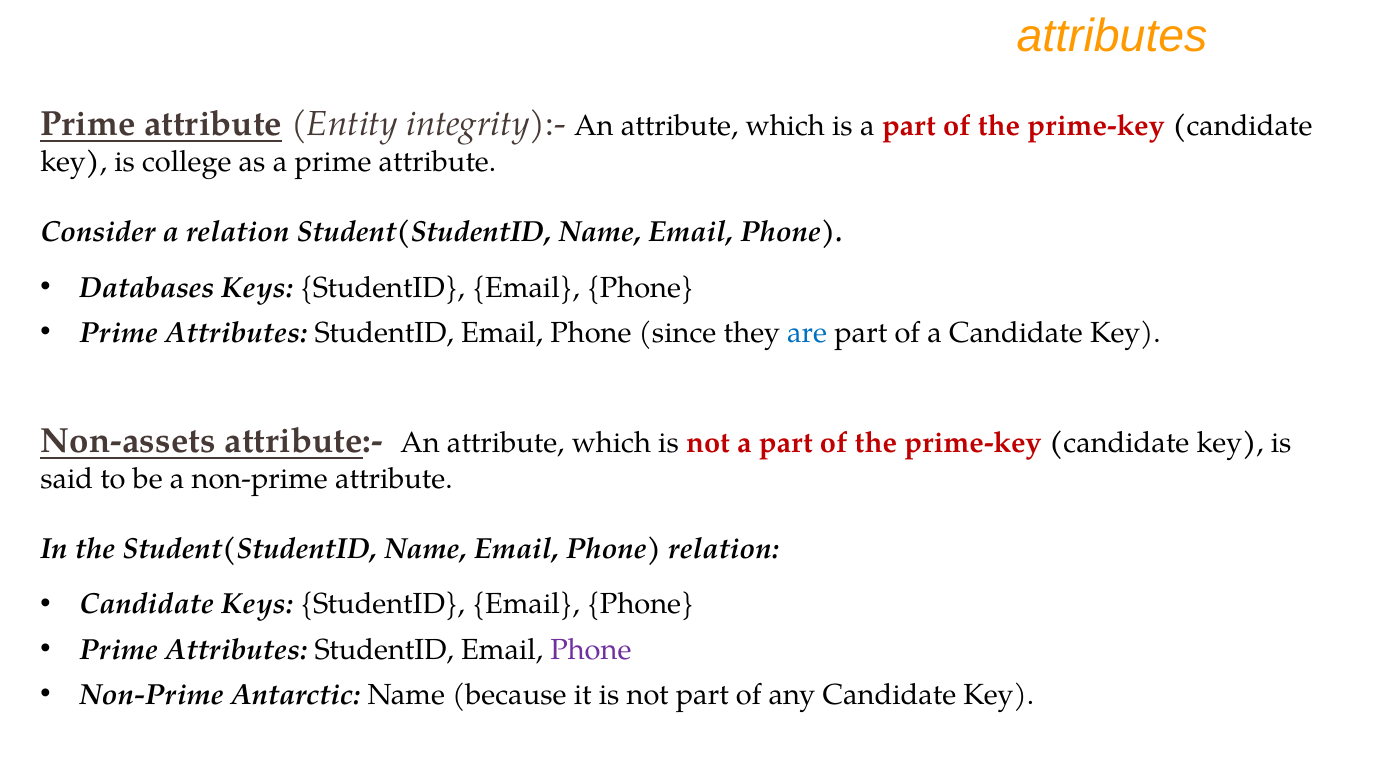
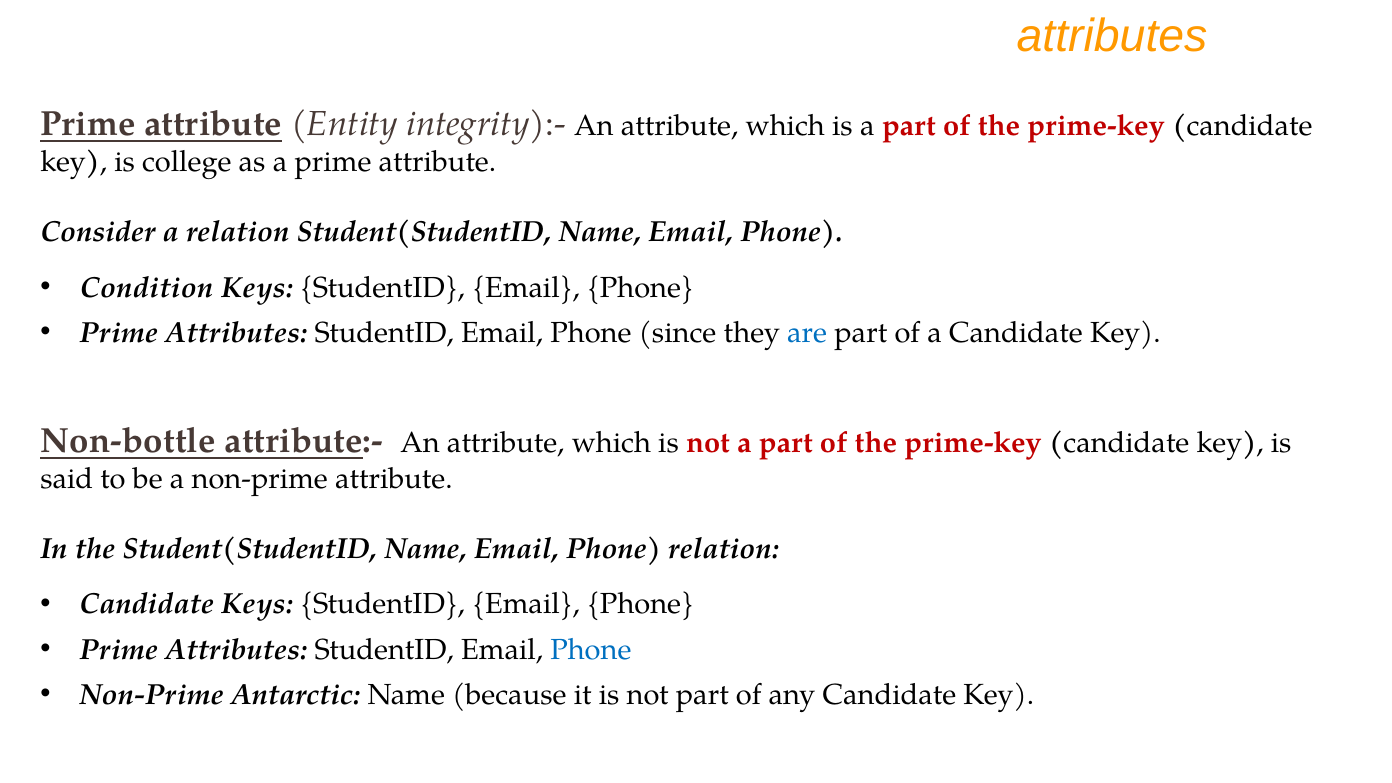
Databases: Databases -> Condition (147, 288)
Non-assets: Non-assets -> Non-bottle (128, 441)
Phone colour: purple -> blue (591, 650)
